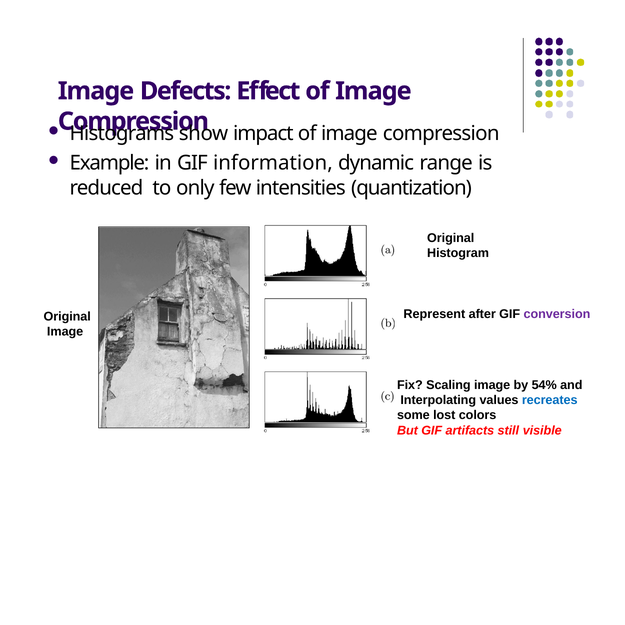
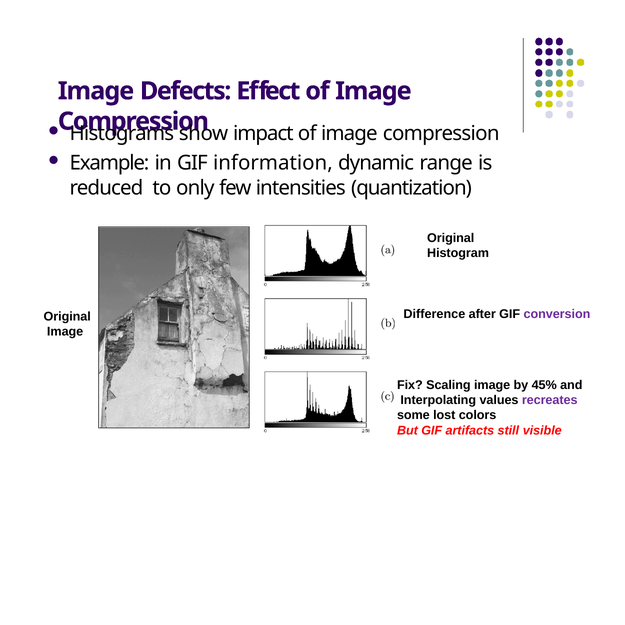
Represent: Represent -> Difference (434, 314)
54%: 54% -> 45% (544, 385)
recreates colour: blue -> purple (550, 400)
